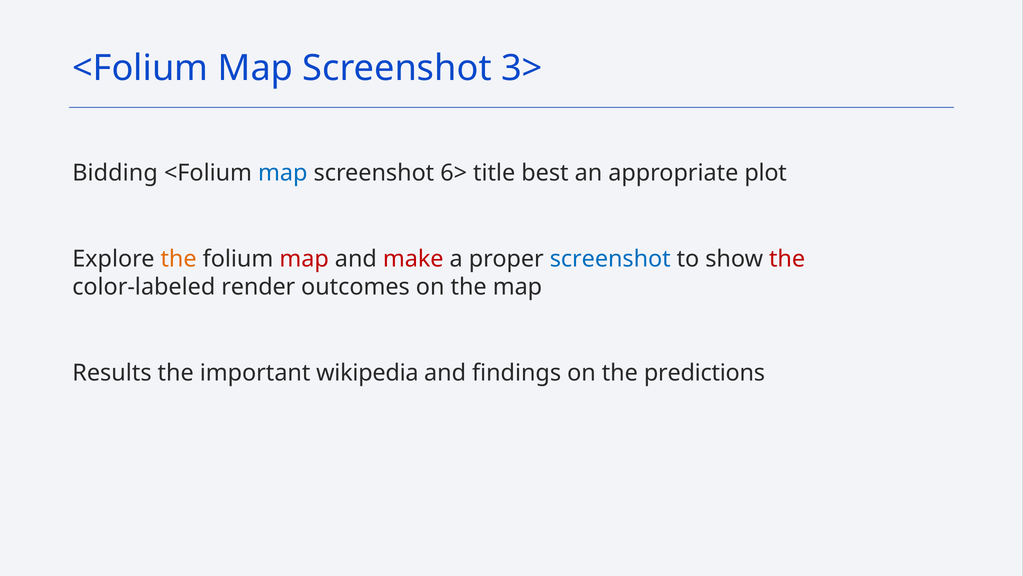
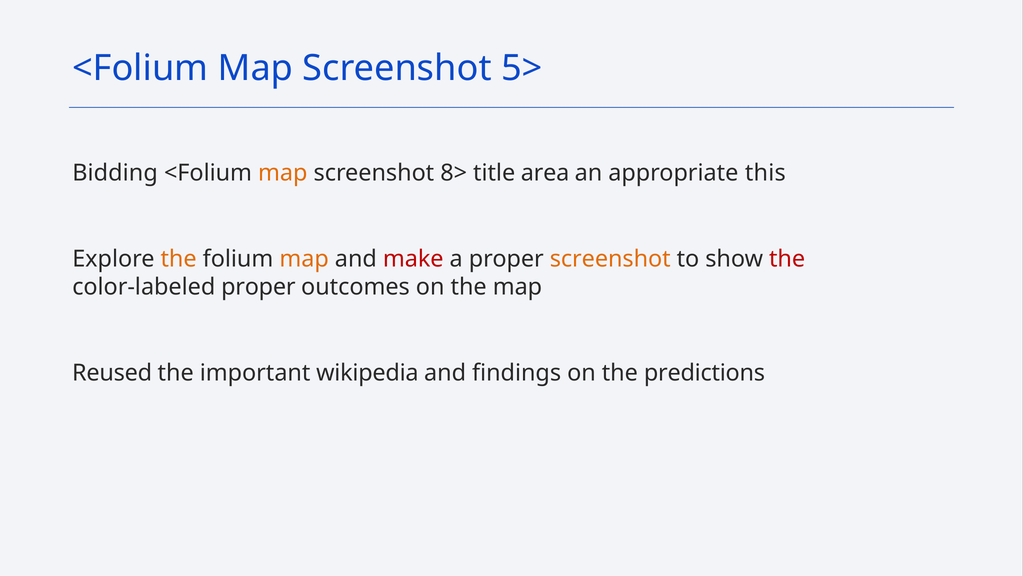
3>: 3> -> 5> (522, 68)
map colour: blue -> orange (283, 173)
6>: 6> -> 8> (454, 173)
best: best -> area (545, 173)
plot: plot -> this (765, 173)
map colour: red -> orange (304, 259)
screenshot colour: blue -> orange (610, 259)
color-labeled render: render -> proper (258, 287)
Results: Results -> Reused (112, 373)
